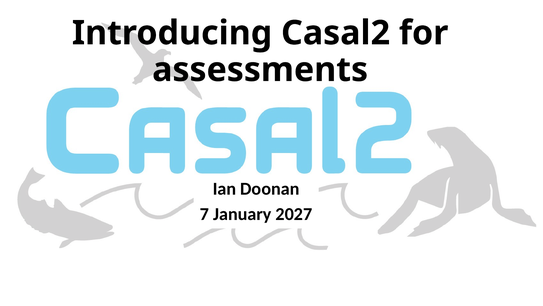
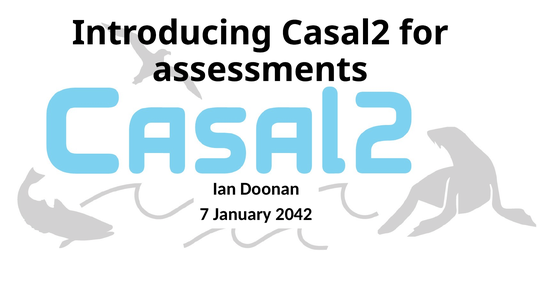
2027: 2027 -> 2042 (294, 214)
